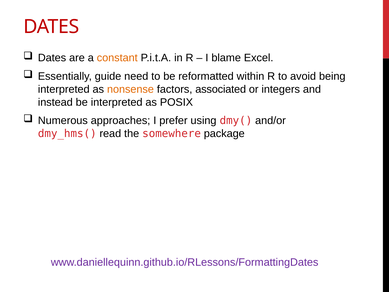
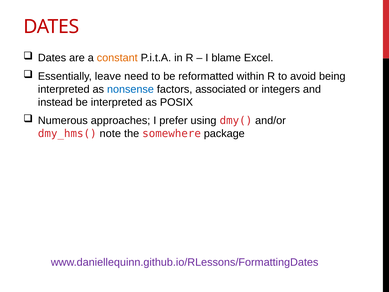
guide: guide -> leave (108, 76)
nonsense colour: orange -> blue (130, 89)
read: read -> note (110, 133)
